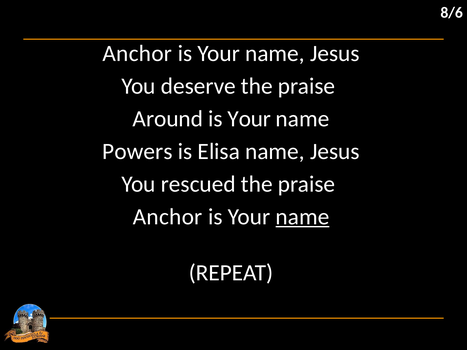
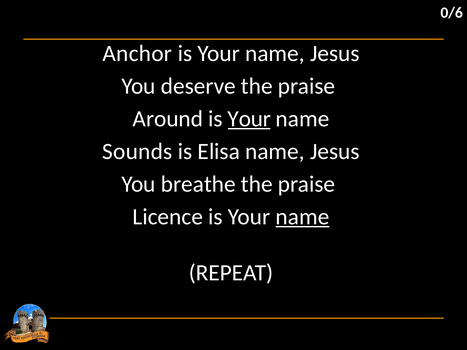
8/6: 8/6 -> 0/6 (452, 13)
Your underline: none -> present (249, 119)
Powers: Powers -> Sounds (137, 151)
rescued: rescued -> breathe (198, 184)
Anchor: Anchor -> Licence (168, 217)
